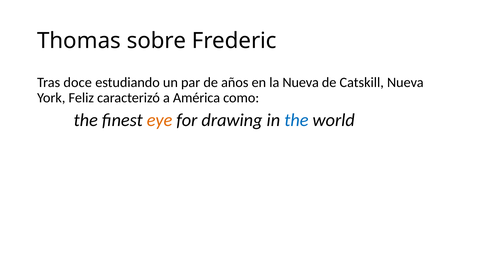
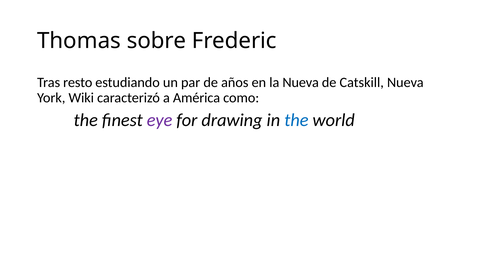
doce: doce -> resto (78, 82)
Feliz: Feliz -> Wiki (81, 98)
eye colour: orange -> purple (160, 120)
